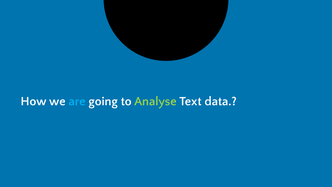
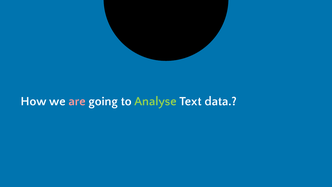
are colour: light blue -> pink (77, 101)
